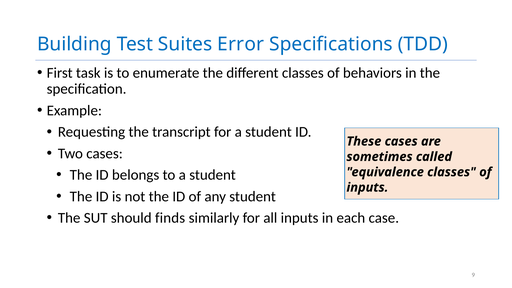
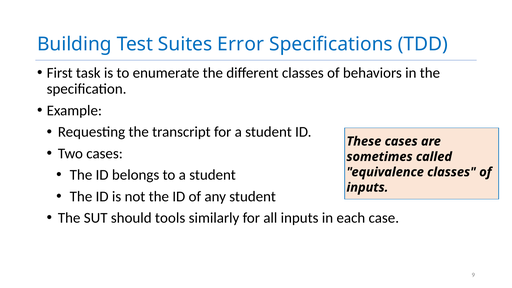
finds: finds -> tools (170, 218)
